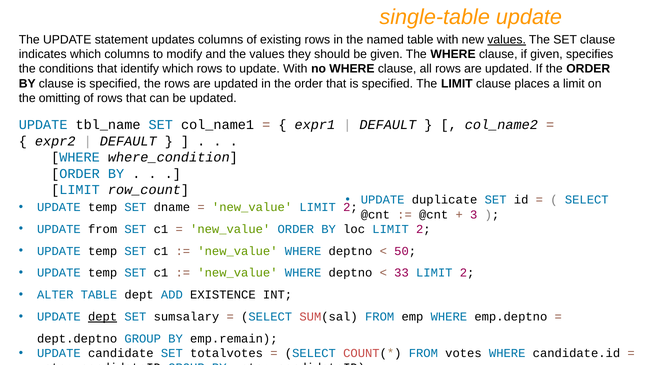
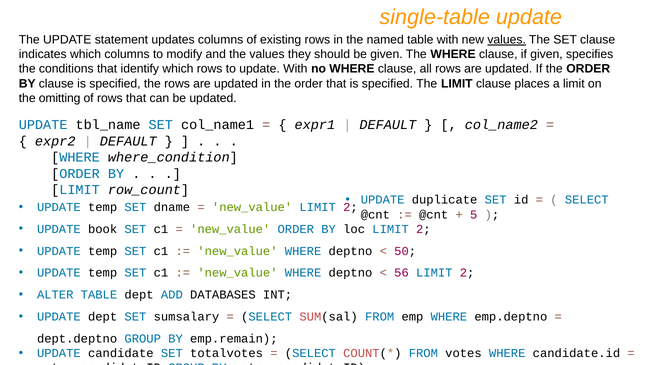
3: 3 -> 5 (474, 214)
UPDATE from: from -> book (103, 229)
33: 33 -> 56 (402, 273)
EXISTENCE: EXISTENCE -> DATABASES (223, 294)
dept underline: present -> none (103, 316)
